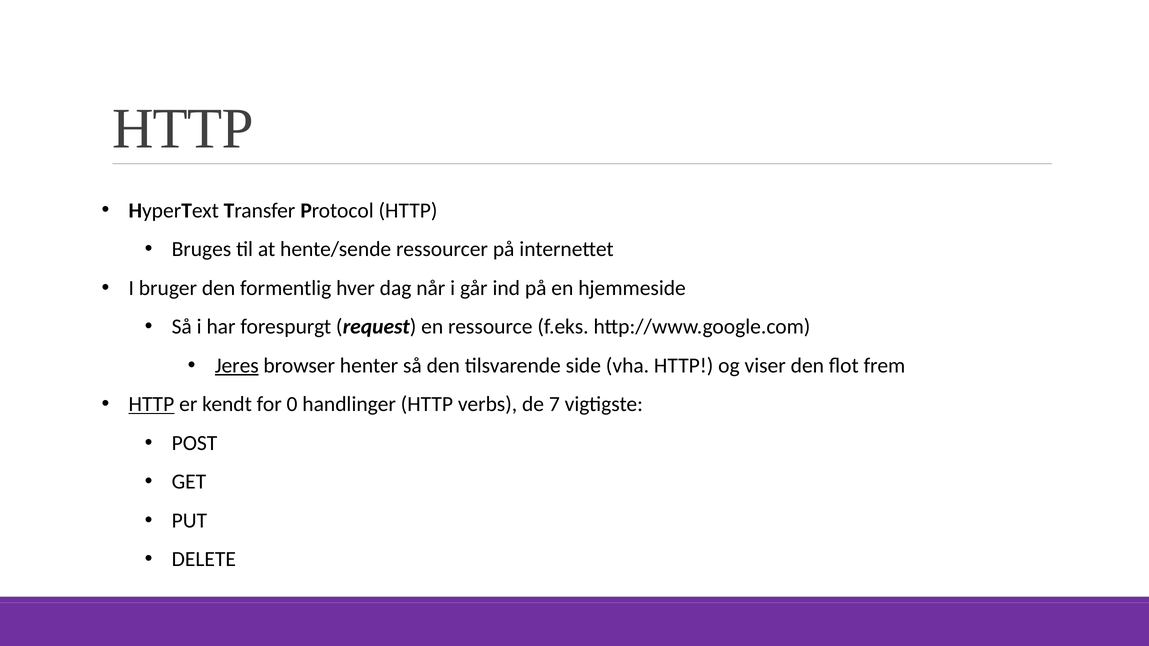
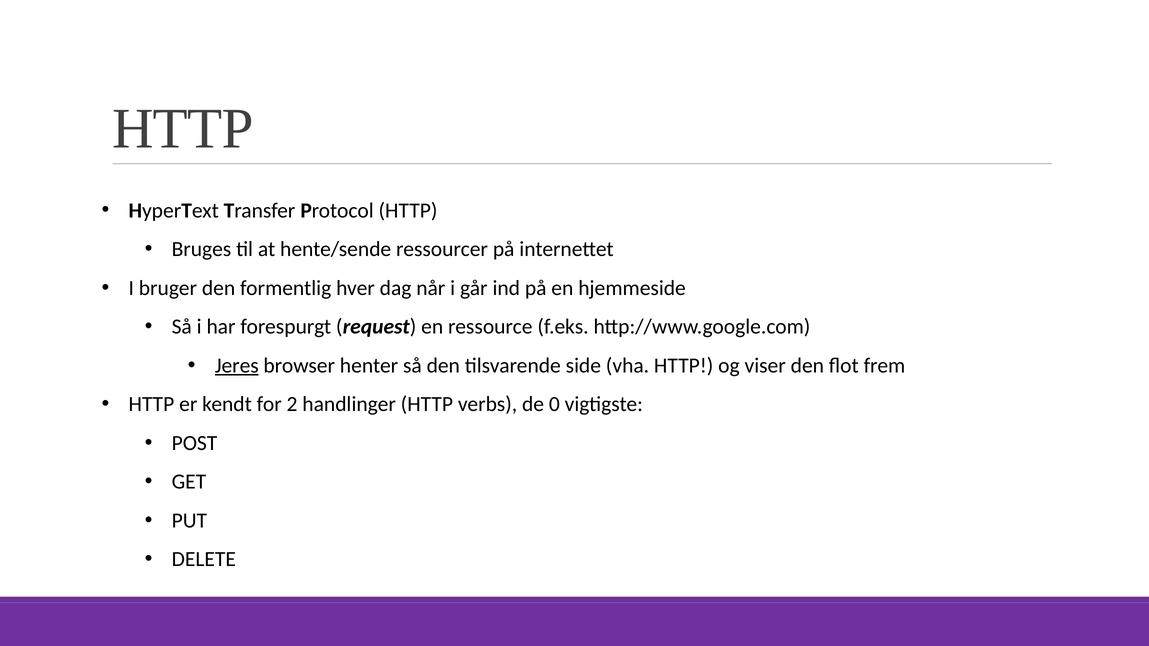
HTTP underline: present -> none (151, 405)
0: 0 -> 2 (292, 405)
7: 7 -> 0 (554, 405)
